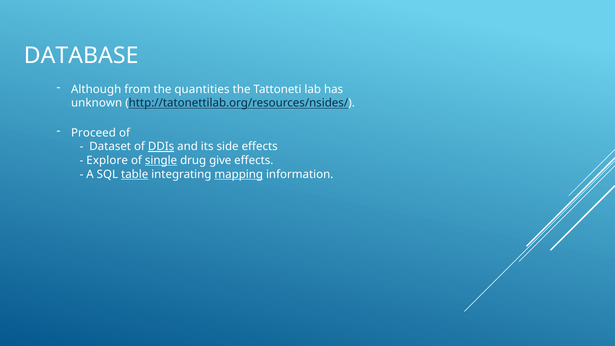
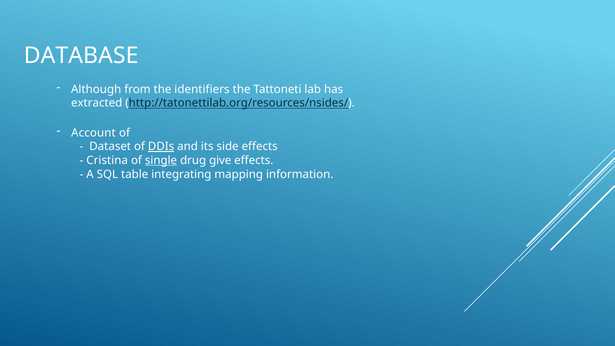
quantities: quantities -> identifiers (202, 89)
unknown: unknown -> extracted (97, 103)
Proceed: Proceed -> Account (93, 133)
Explore: Explore -> Cristina (107, 160)
table underline: present -> none (135, 174)
mapping underline: present -> none (239, 174)
